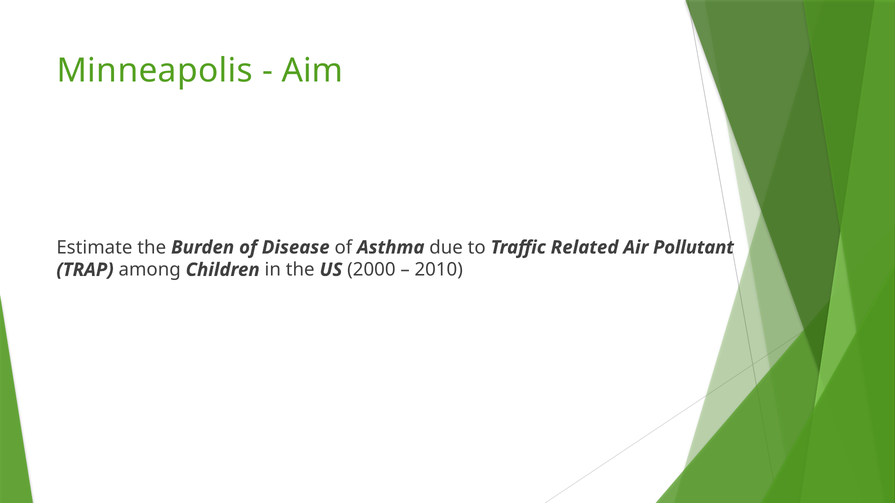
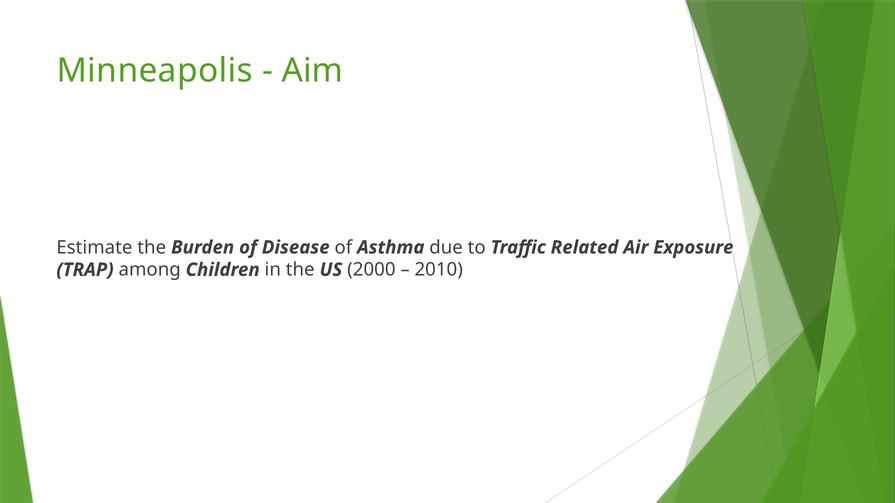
Pollutant: Pollutant -> Exposure (693, 248)
